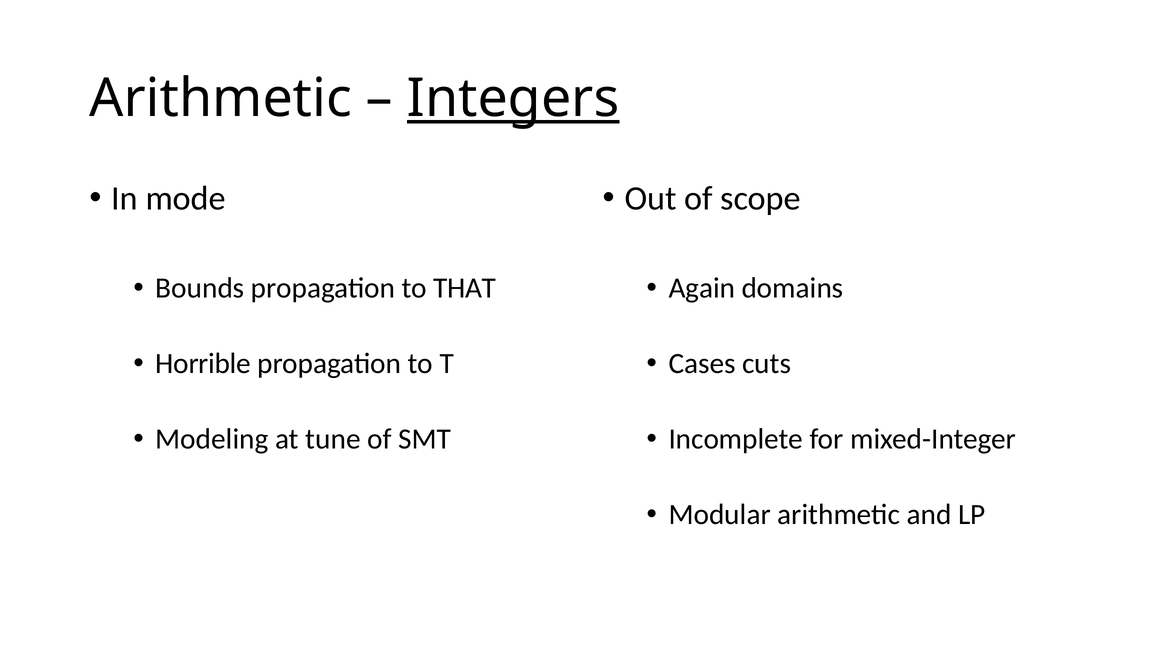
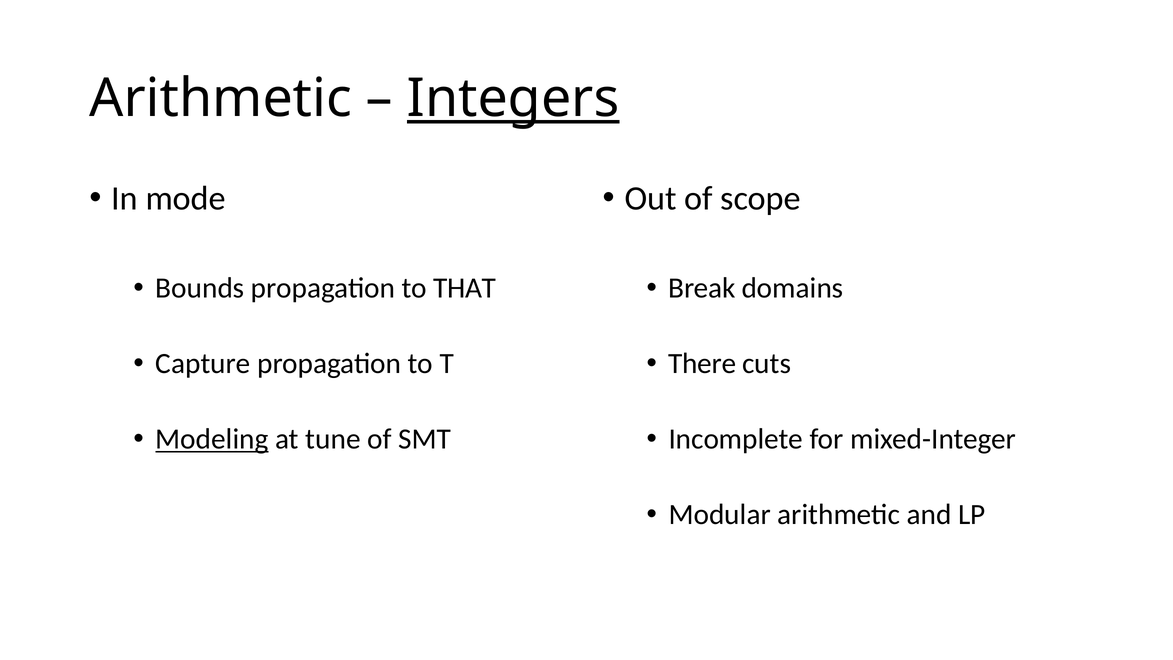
Again: Again -> Break (702, 288)
Horrible: Horrible -> Capture (203, 363)
Cases: Cases -> There (702, 363)
Modeling underline: none -> present (212, 439)
